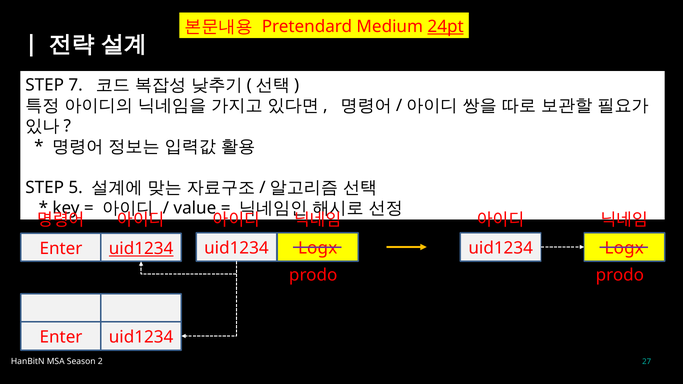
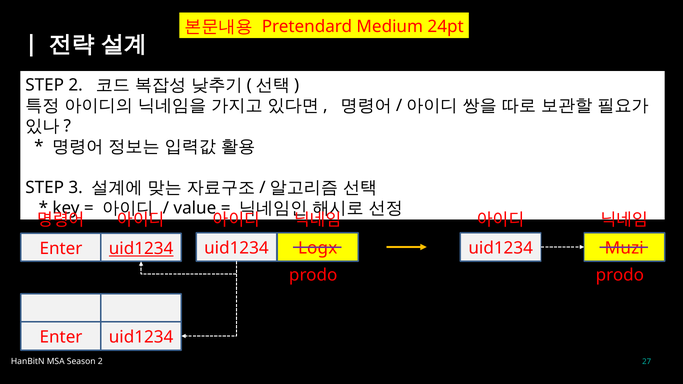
24pt underline: present -> none (446, 27)
STEP 7: 7 -> 2 (76, 85)
5: 5 -> 3 (76, 188)
Logx: Logx -> Muzi (624, 248)
